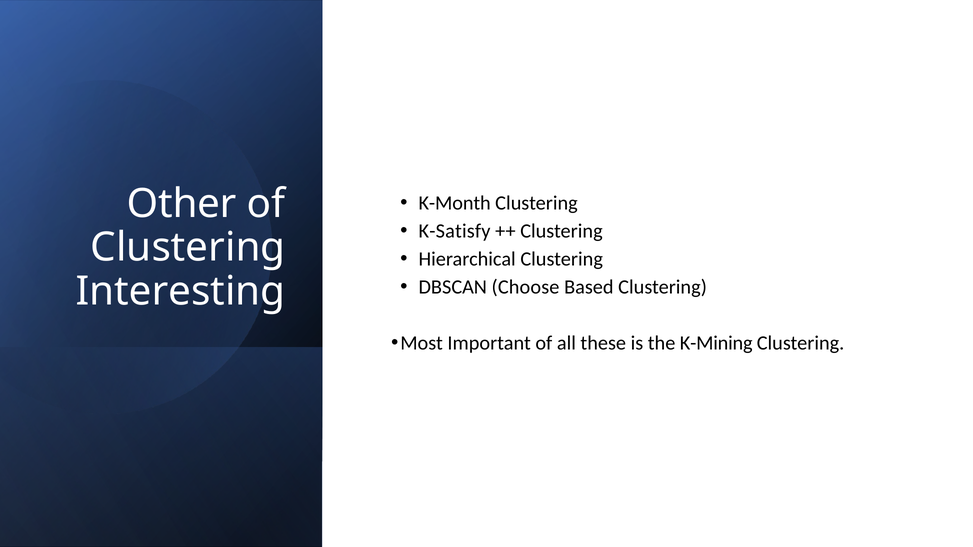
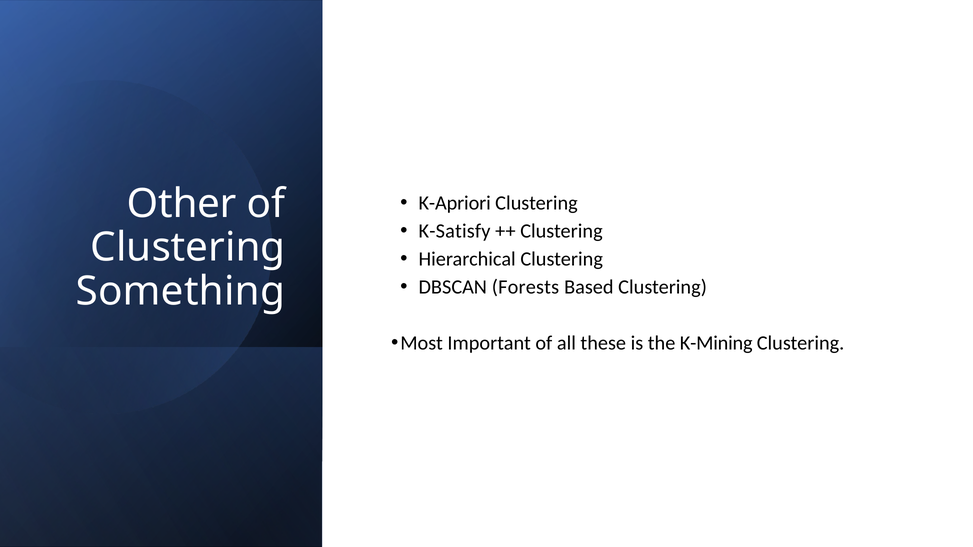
K-Month: K-Month -> K-Apriori (455, 203)
Choose: Choose -> Forests (525, 287)
Interesting: Interesting -> Something (180, 291)
